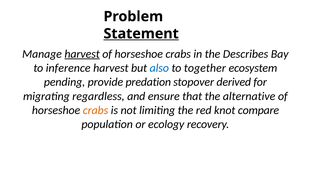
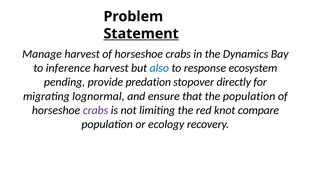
harvest underline: present -> none (82, 54)
Describes: Describes -> Dynamics (246, 54)
together: together -> response (205, 68)
derived: derived -> directly (234, 82)
regardless: regardless -> lognormal (98, 96)
the alternative: alternative -> population (249, 96)
crabs colour: orange -> purple (96, 110)
